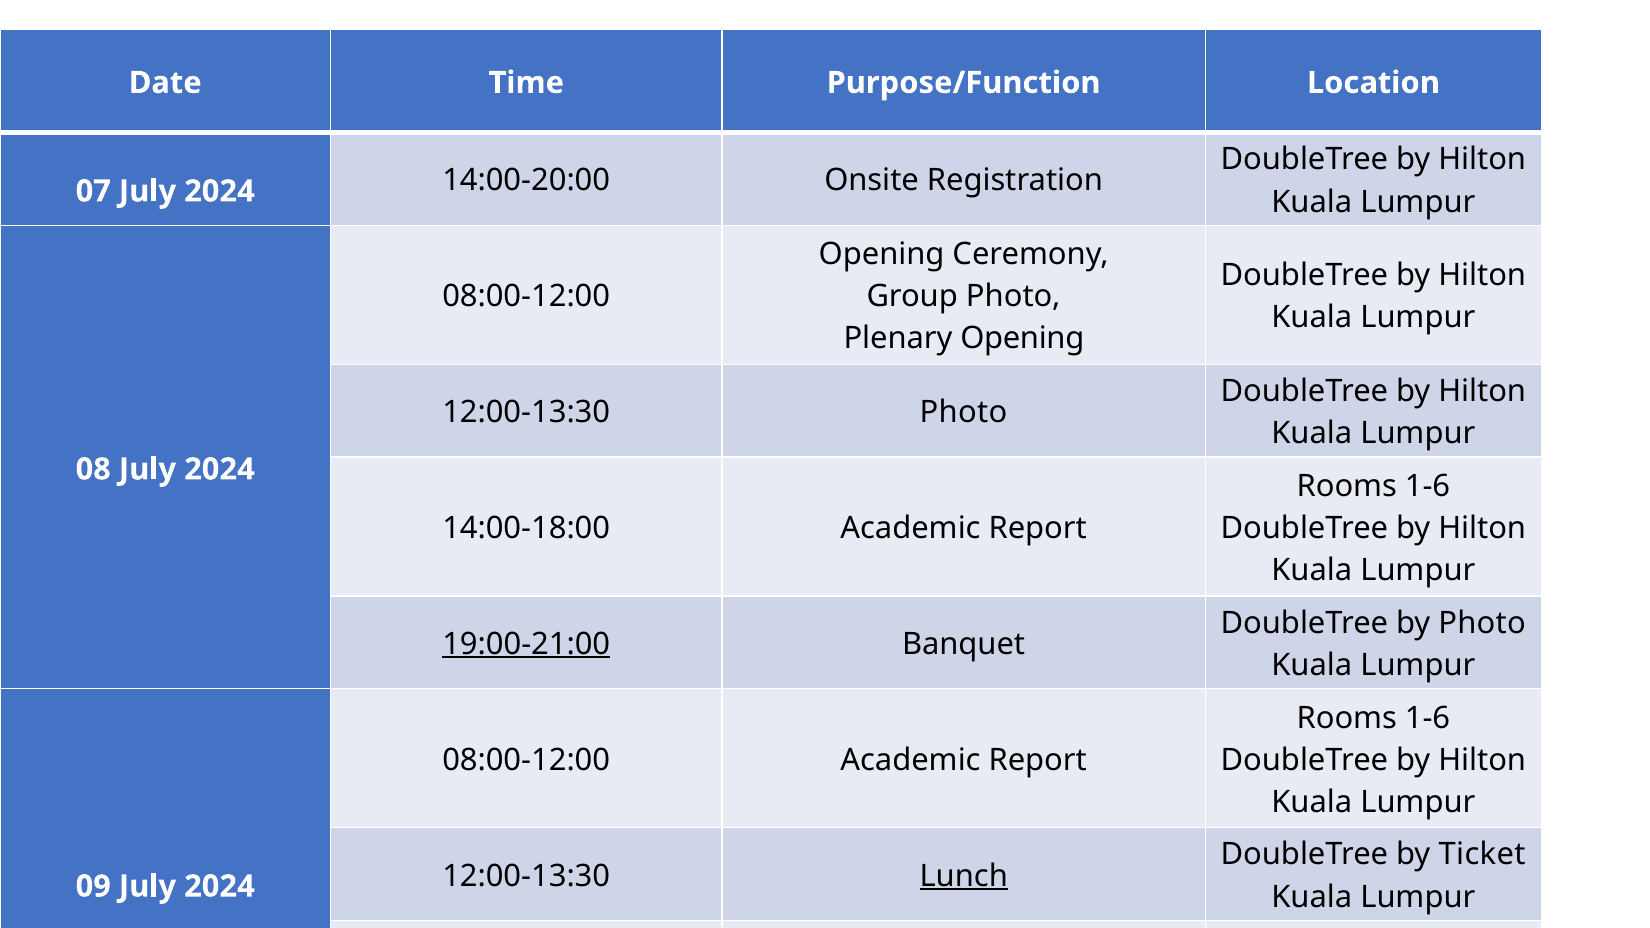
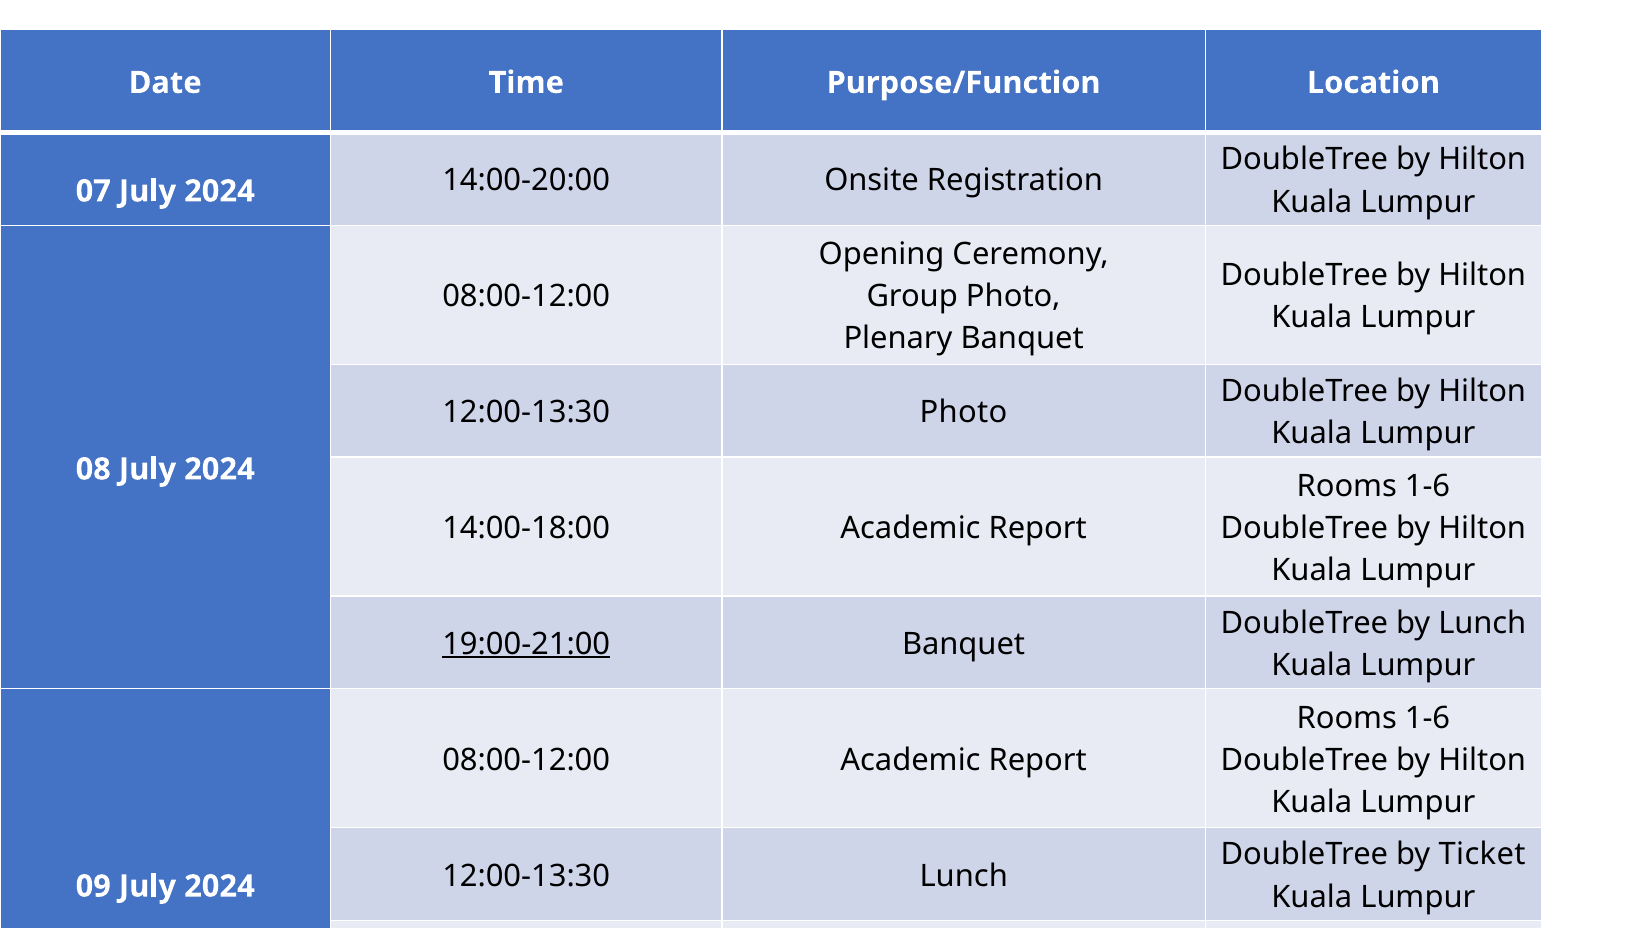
Opening: Opening -> Banquet (1022, 339)
by Photo: Photo -> Lunch (1482, 623)
Lunch underline: present -> none (964, 876)
